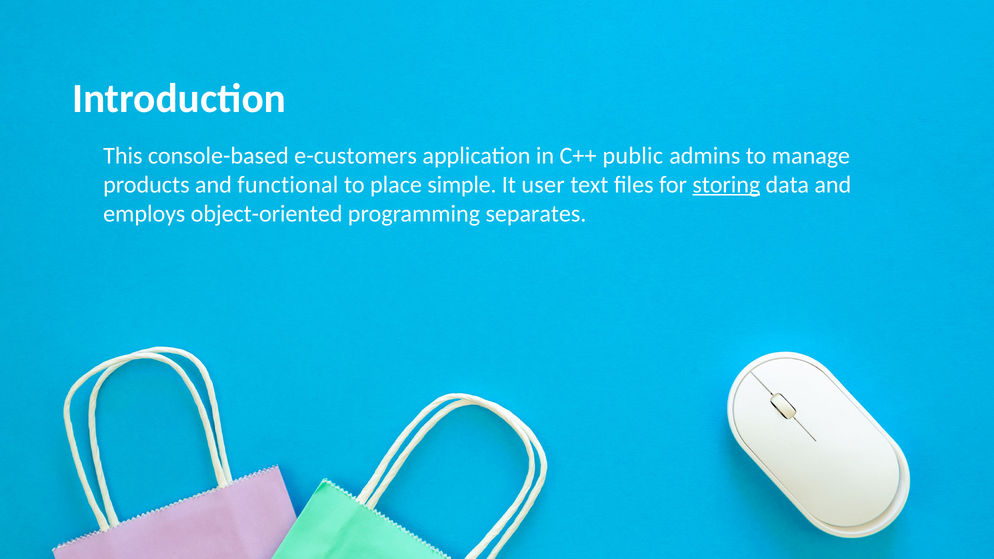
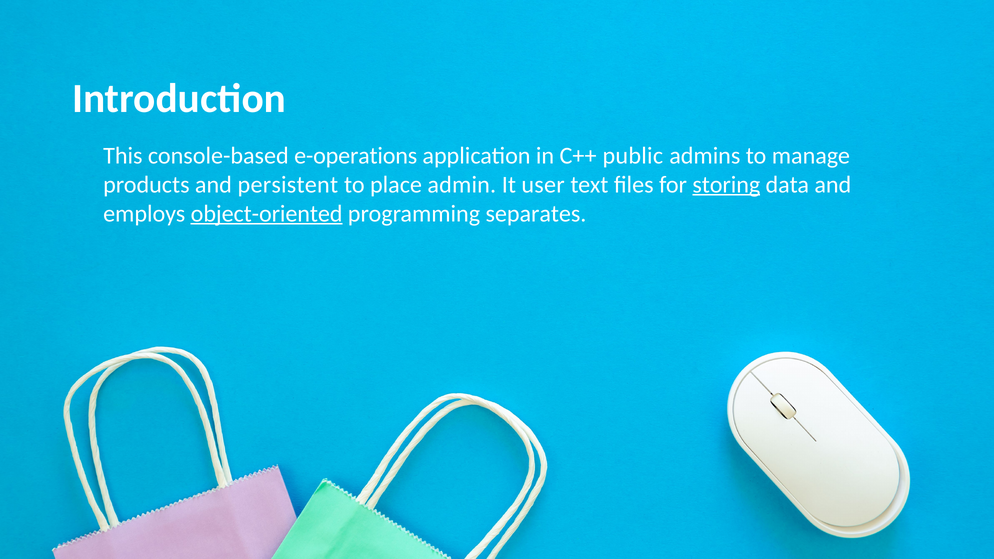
e-customers: e-customers -> e-operations (356, 156)
functional: functional -> persistent (288, 185)
simple: simple -> admin (462, 185)
object-oriented underline: none -> present (267, 214)
